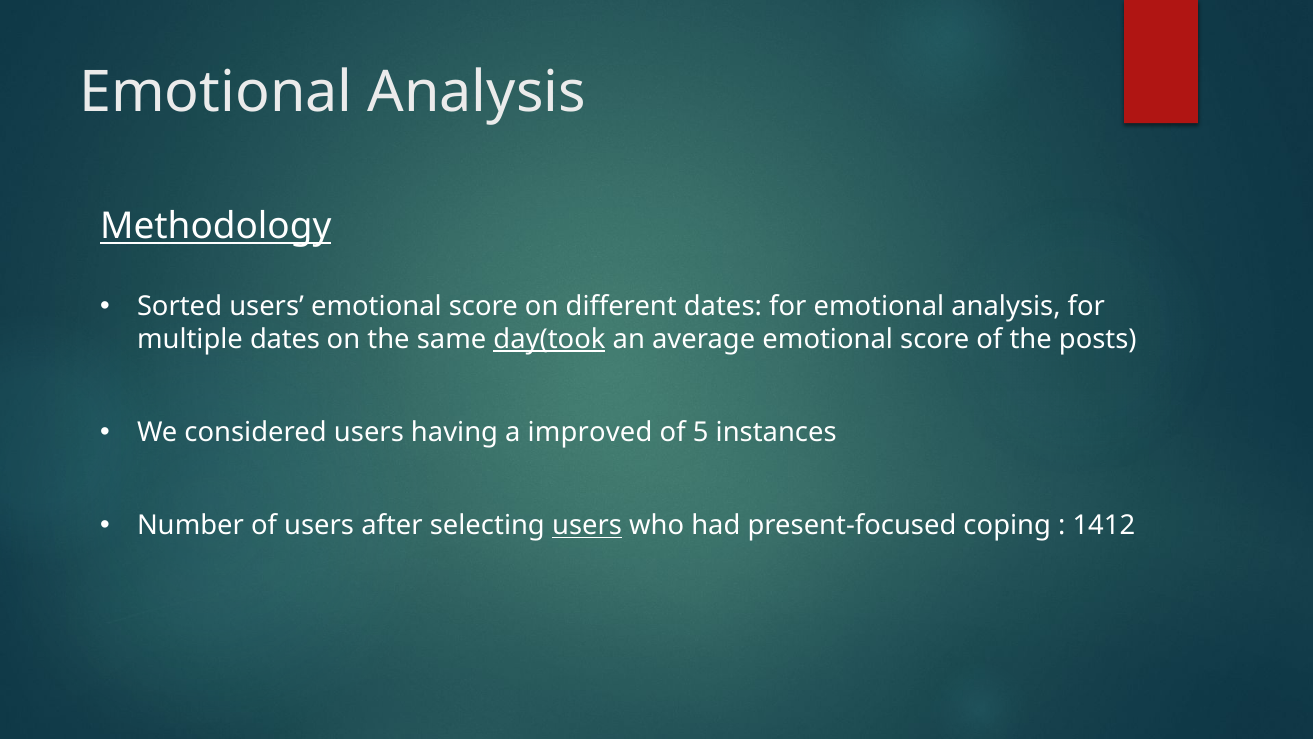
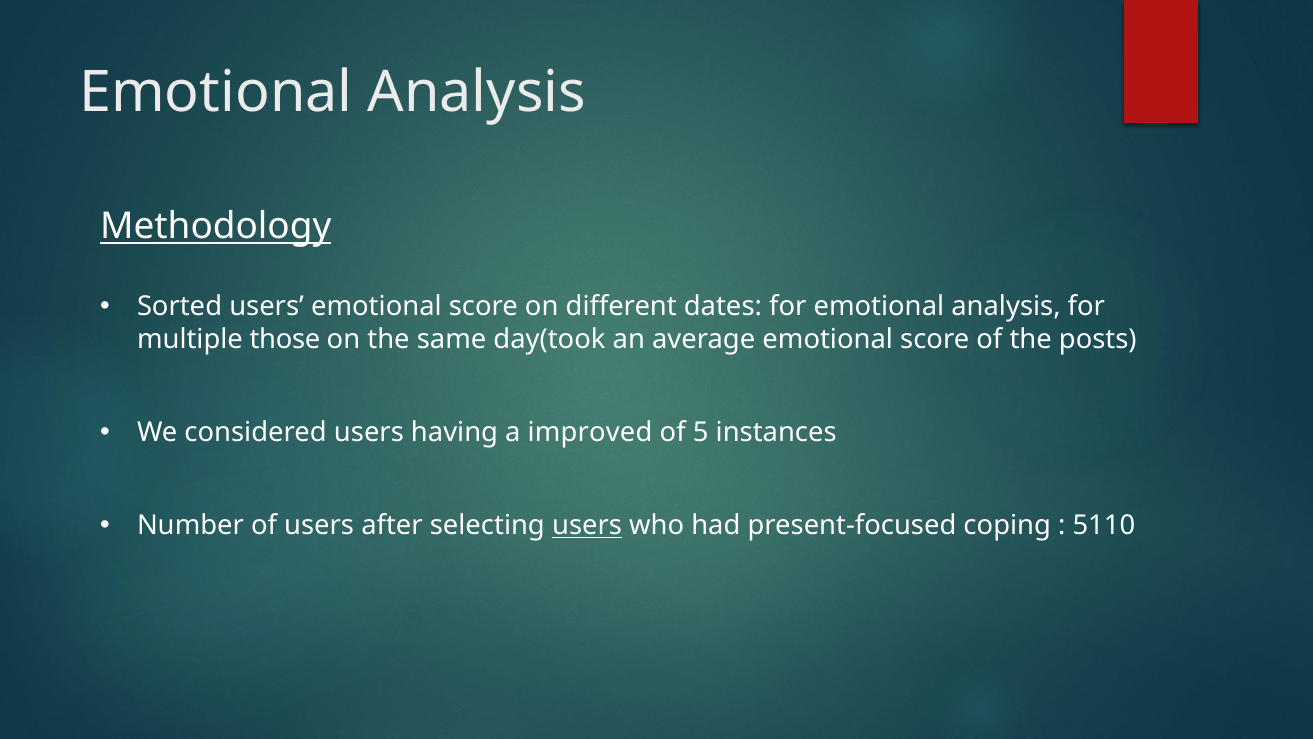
multiple dates: dates -> those (285, 339)
day(took underline: present -> none (549, 339)
1412: 1412 -> 5110 (1104, 525)
